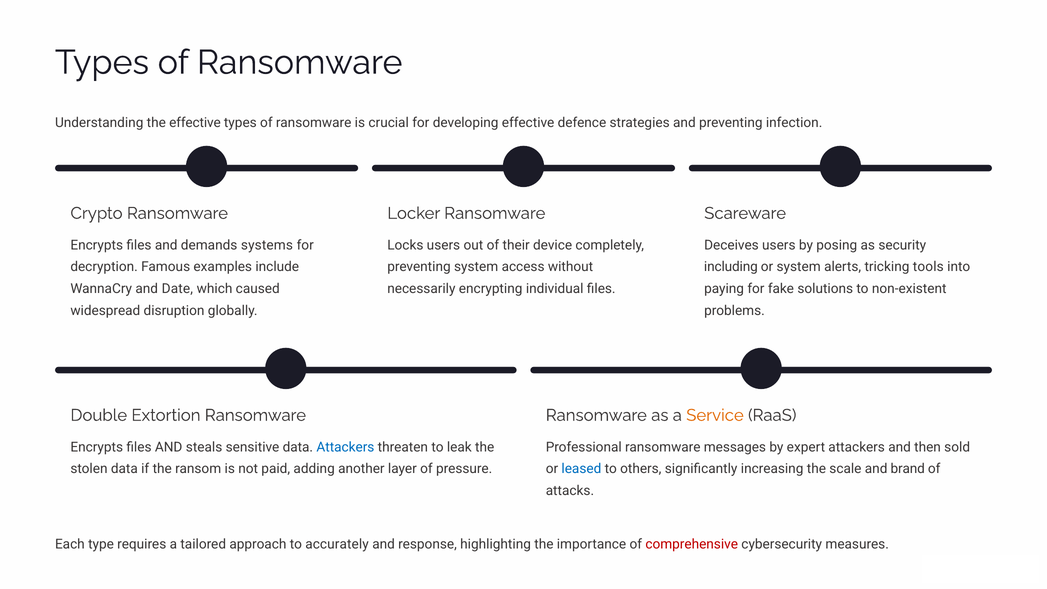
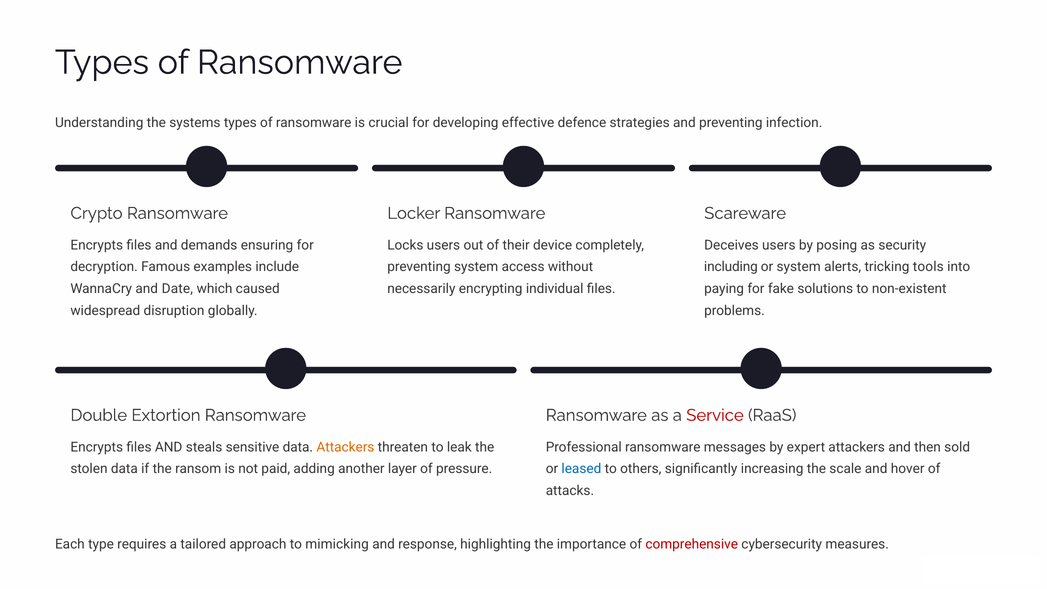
the effective: effective -> systems (195, 123)
systems: systems -> ensuring (267, 245)
Service colour: orange -> red (715, 415)
Attackers colour: blue -> orange (345, 447)
brand: brand -> hover (908, 469)
accurately: accurately -> mimicking (337, 544)
